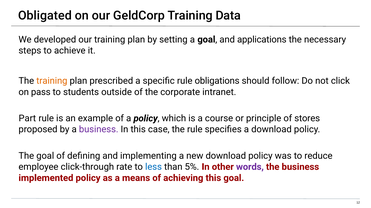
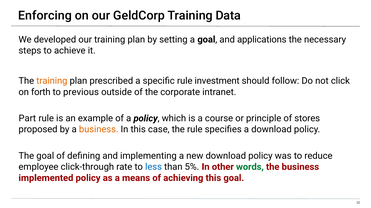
Obligated: Obligated -> Enforcing (45, 16)
obligations: obligations -> investment (217, 81)
pass: pass -> forth (41, 92)
students: students -> previous (81, 92)
business colour: purple -> orange (99, 130)
words colour: purple -> green (250, 167)
